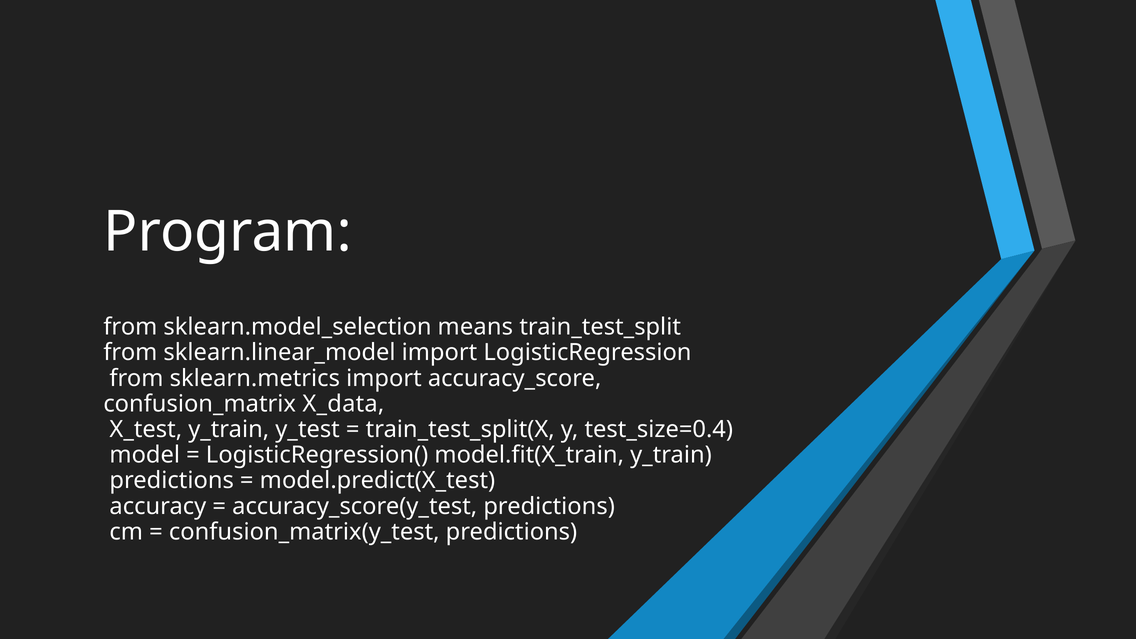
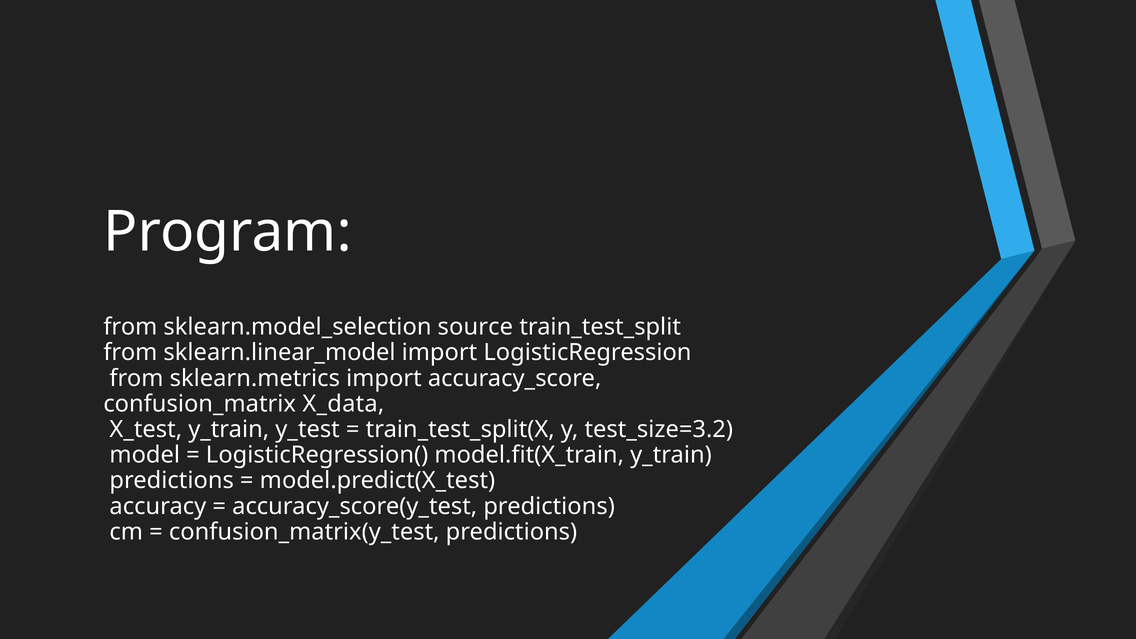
means: means -> source (475, 327)
test_size=0.4: test_size=0.4 -> test_size=3.2 (659, 429)
